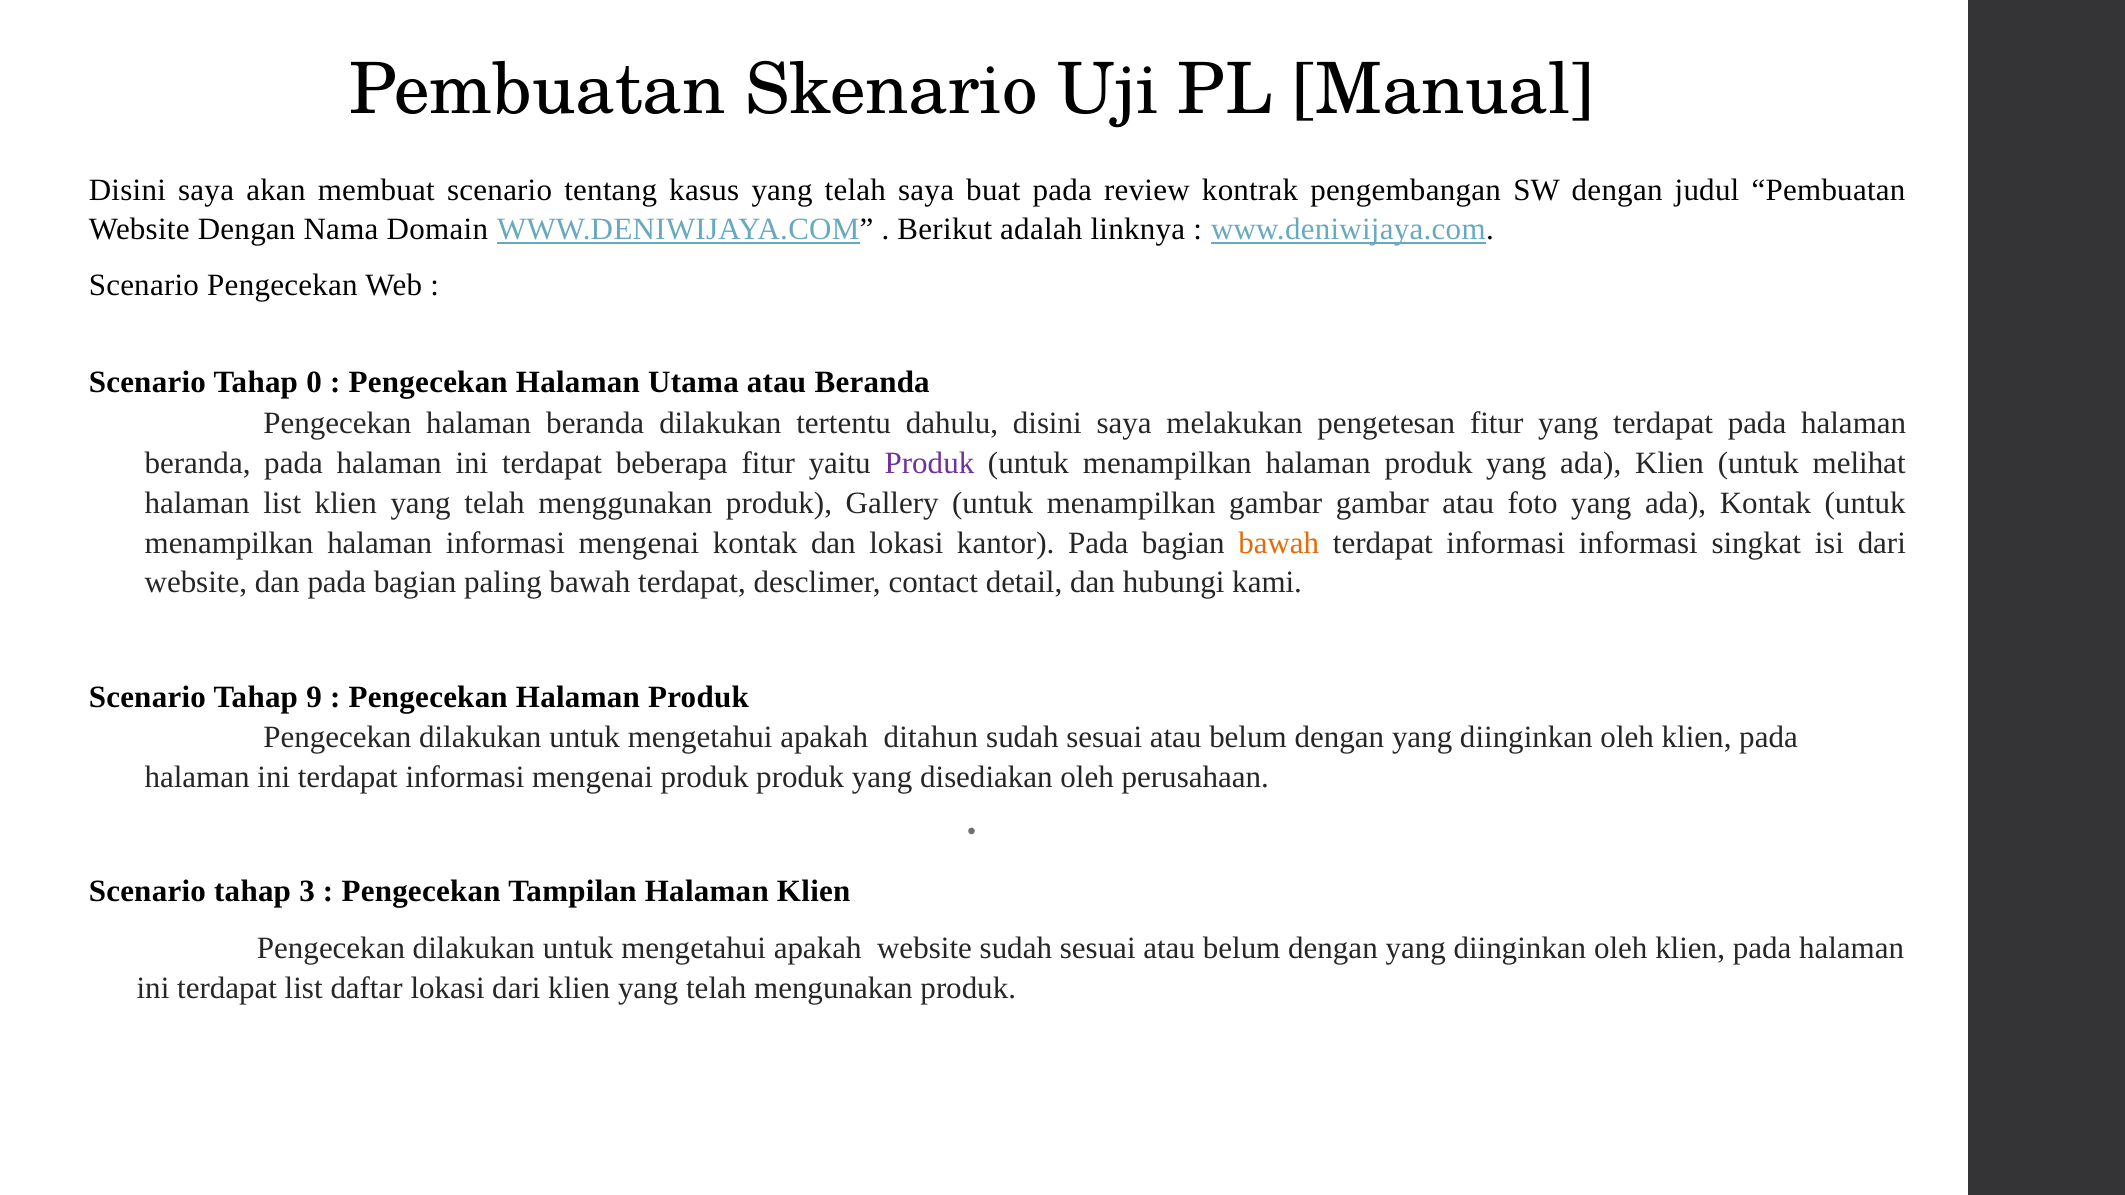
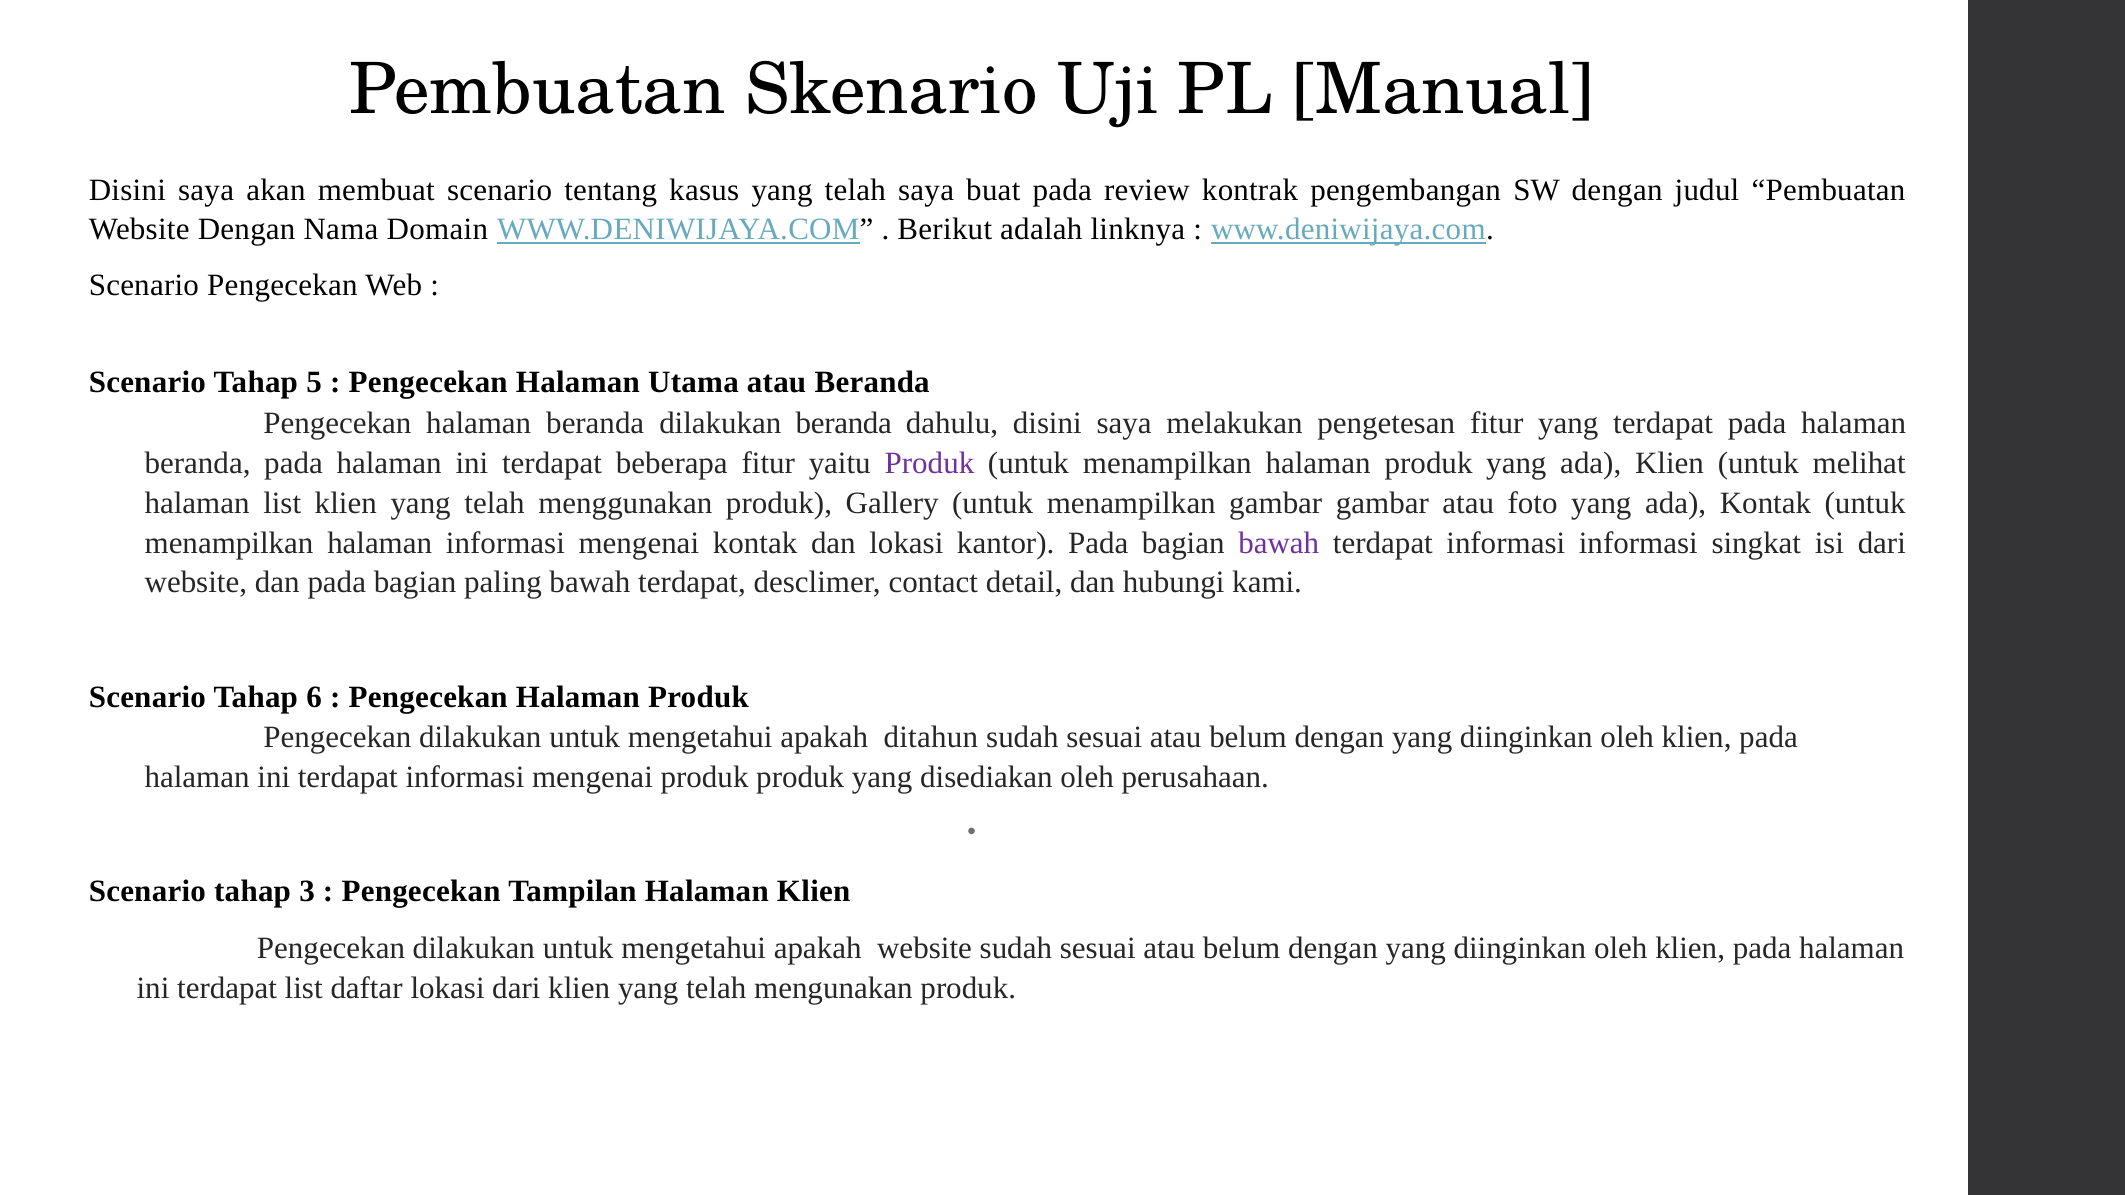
0: 0 -> 5 (314, 383)
dilakukan tertentu: tertentu -> beranda (844, 424)
bawah colour: orange -> purple (1279, 543)
9: 9 -> 6 (314, 698)
